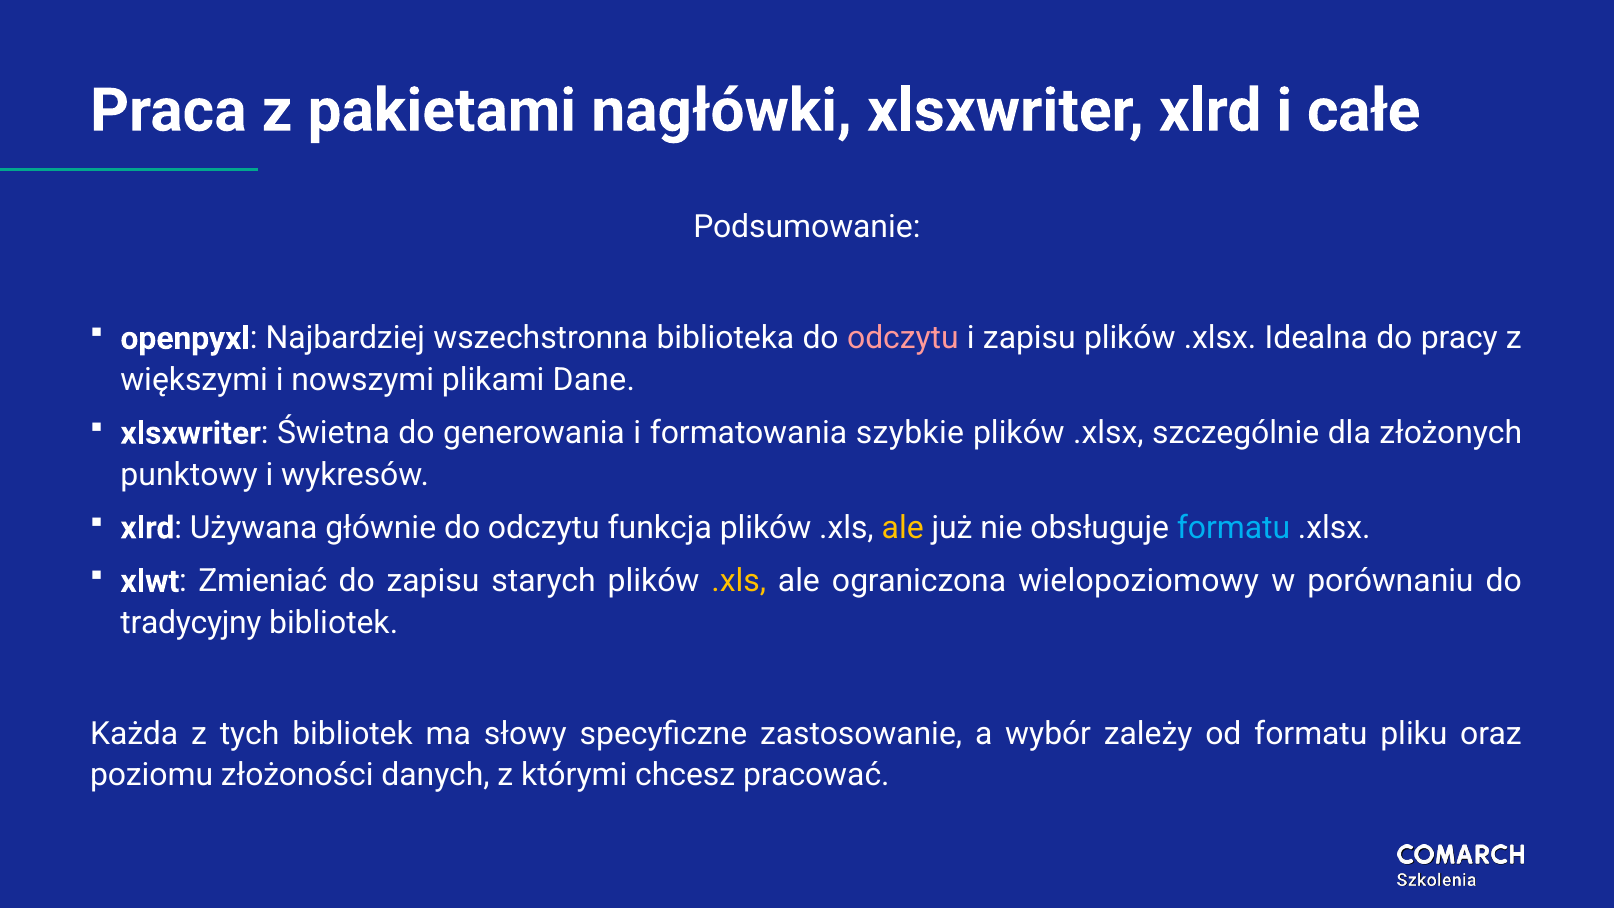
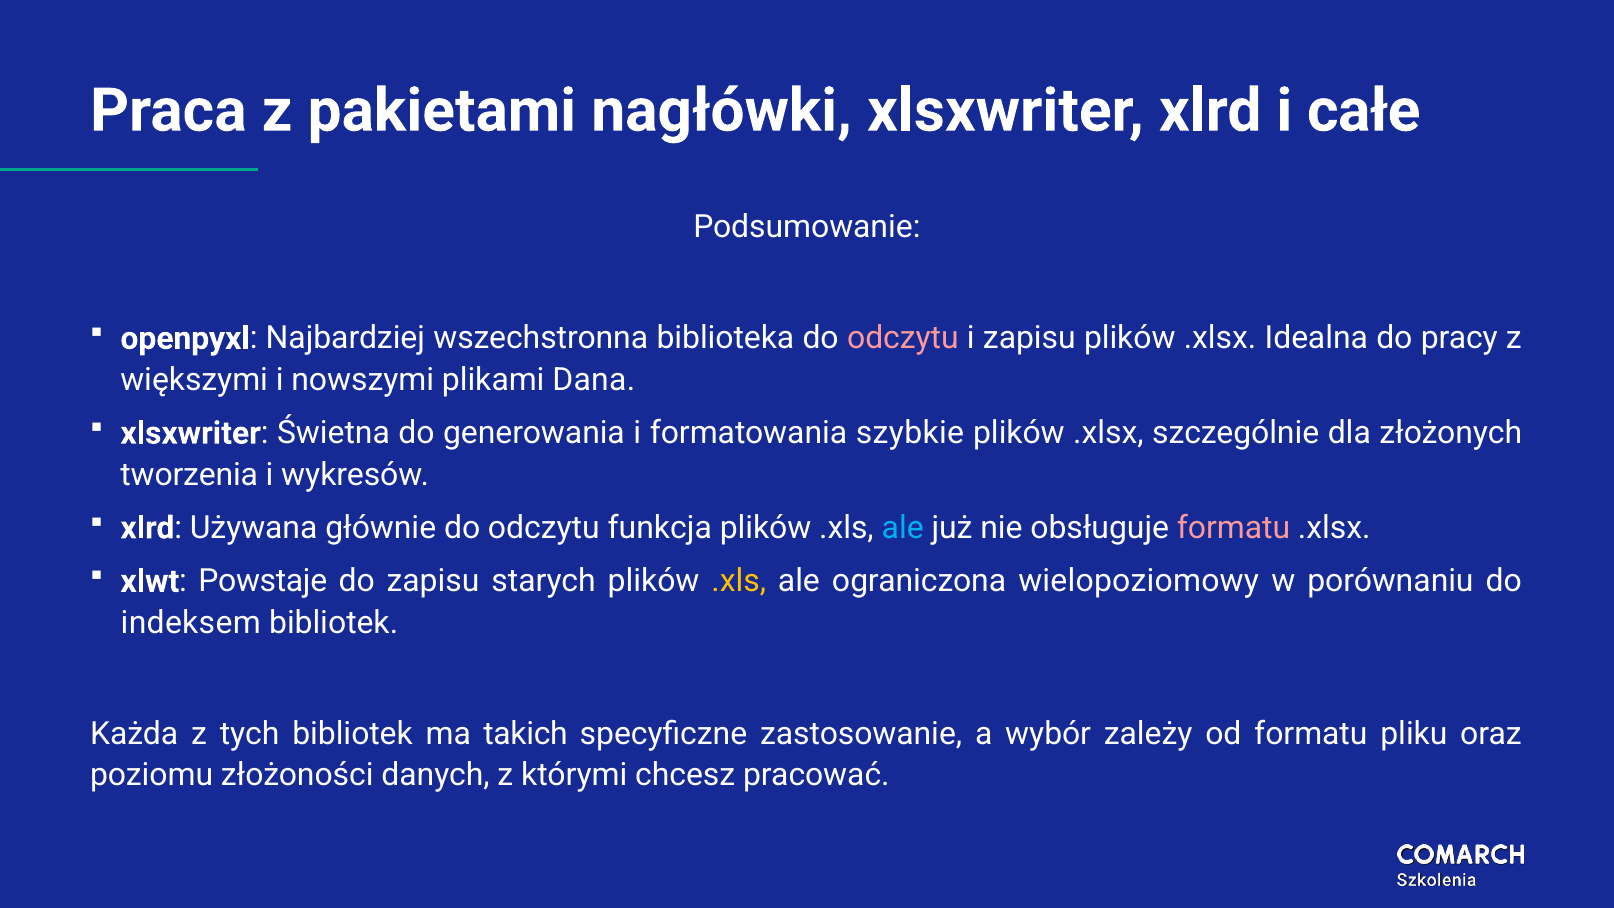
Dane: Dane -> Dana (594, 380)
punktowy: punktowy -> tworzenia (189, 474)
ale colour: yellow -> light blue (903, 528)
formatu colour: light blue -> pink (1234, 528)
Zmieniać: Zmieniać -> Powstaje (263, 581)
tradycyjny: tradycyjny -> indeksem (191, 623)
słowy: słowy -> takich (526, 734)
